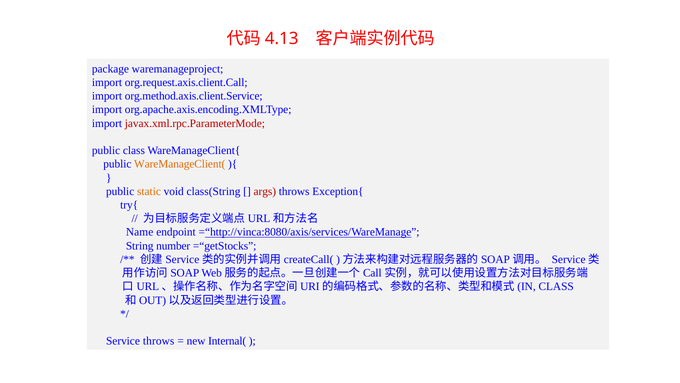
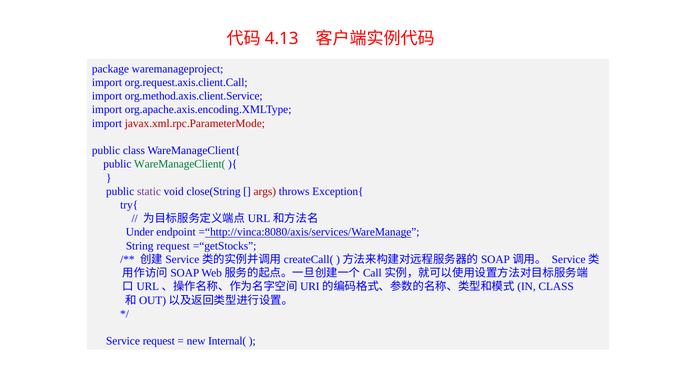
WareManageClient( colour: orange -> green (180, 164)
static colour: orange -> purple (149, 191)
class(String: class(String -> close(String (214, 191)
Name: Name -> Under (140, 232)
String number: number -> request (173, 246)
Service throws: throws -> request (159, 341)
